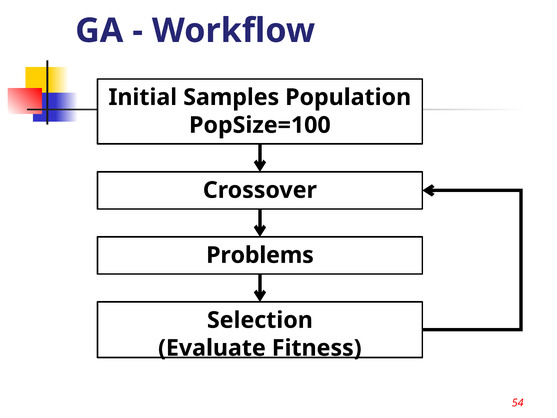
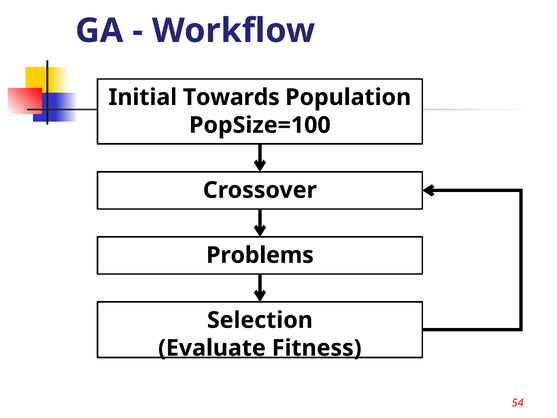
Samples: Samples -> Towards (231, 97)
